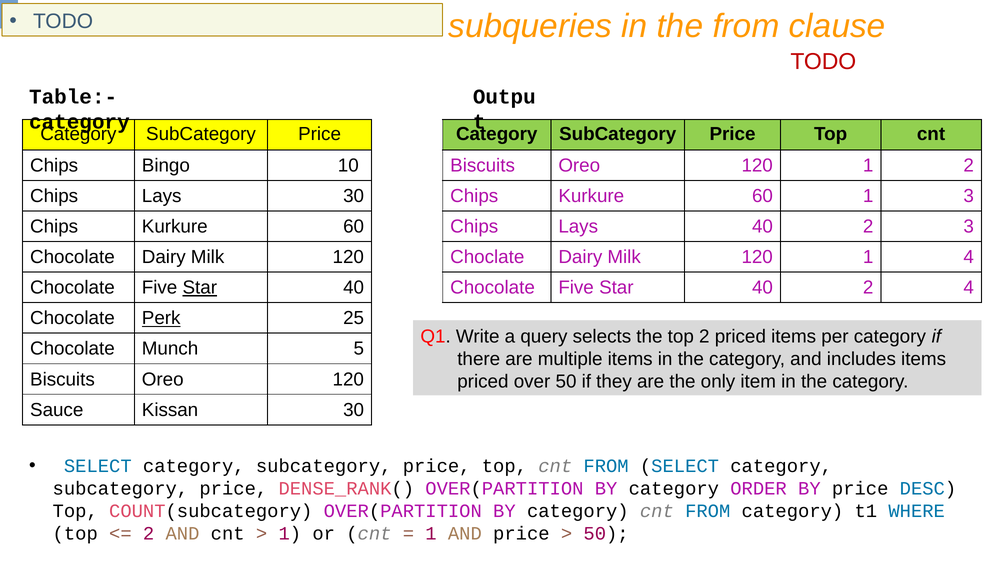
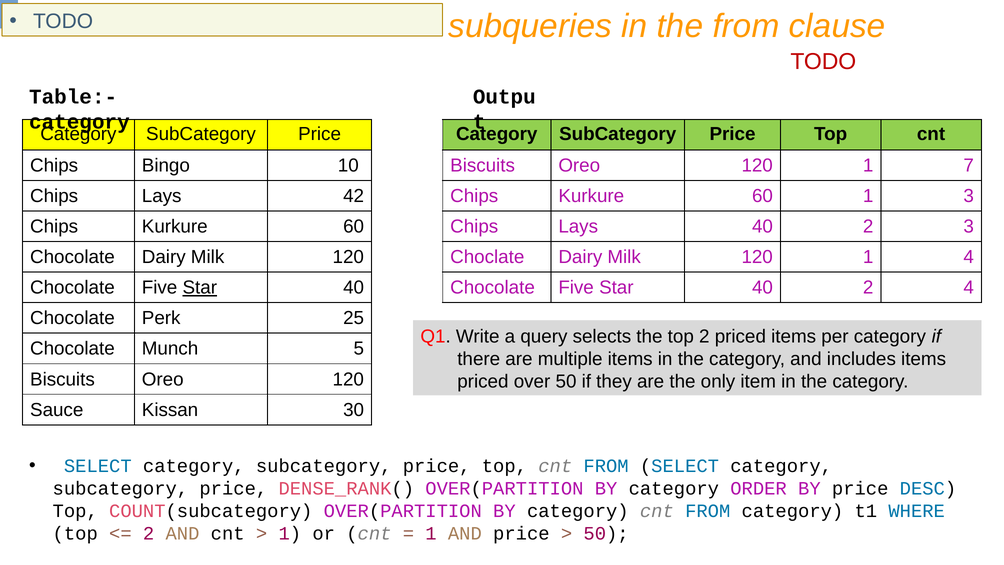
1 2: 2 -> 7 (969, 165)
Lays 30: 30 -> 42 (354, 196)
Perk underline: present -> none (161, 318)
